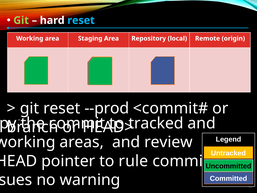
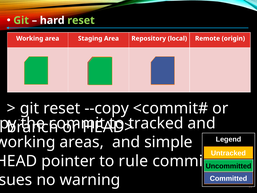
reset colour: light blue -> light green (81, 20)
--prod: --prod -> --copy (107, 108)
review: review -> simple (168, 142)
